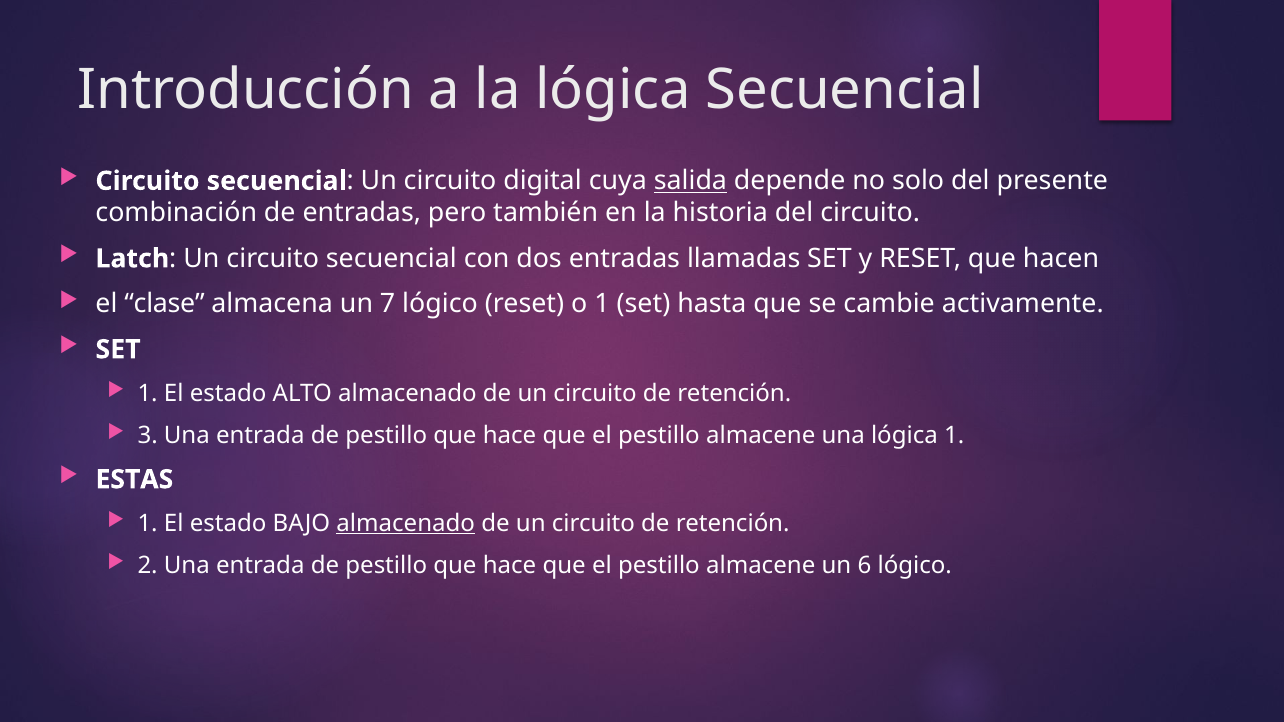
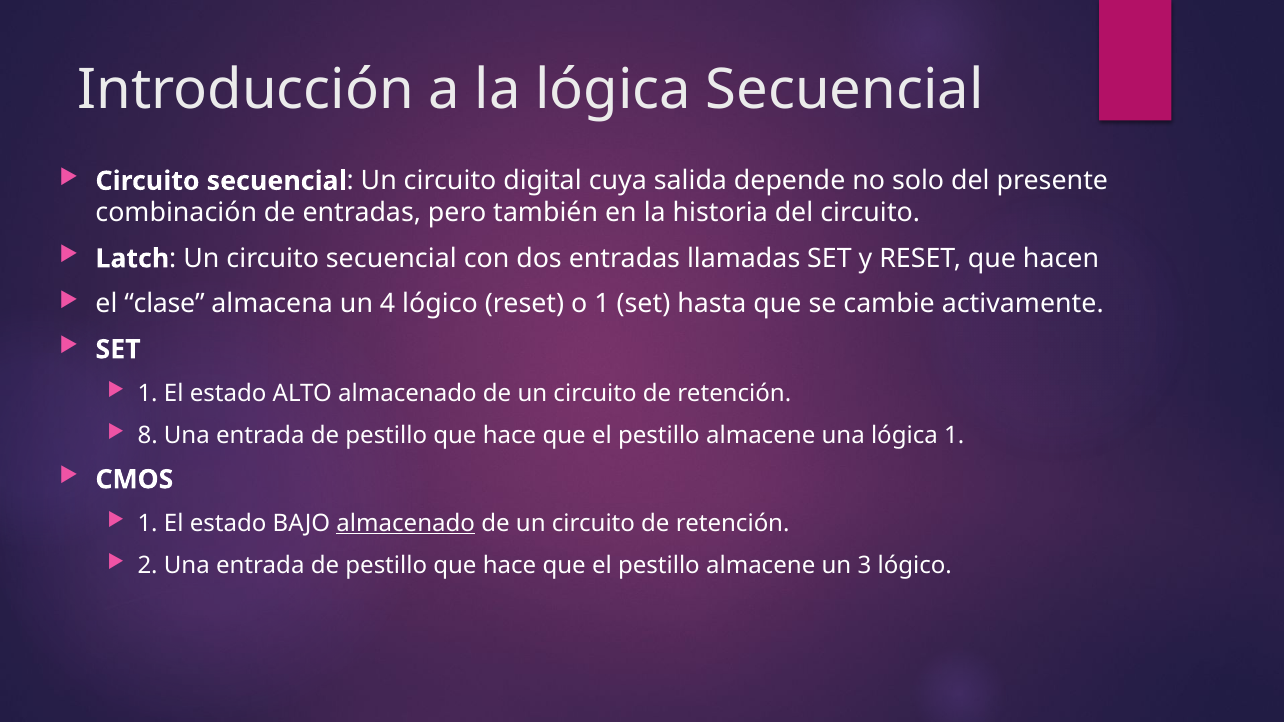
salida underline: present -> none (690, 181)
7: 7 -> 4 (388, 304)
3: 3 -> 8 (148, 436)
ESTAS: ESTAS -> CMOS (134, 480)
6: 6 -> 3 (865, 566)
